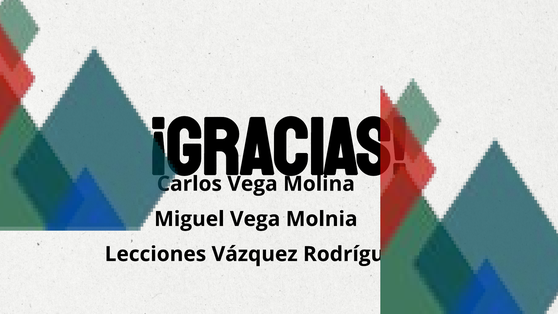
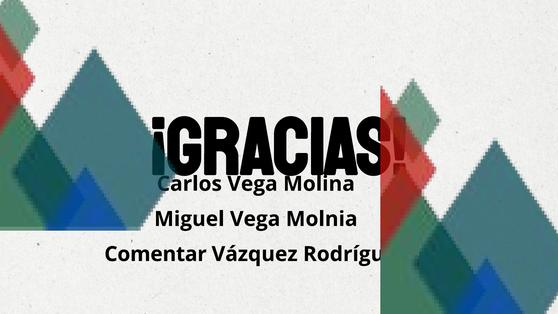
Lecciones: Lecciones -> Comentar (156, 254)
